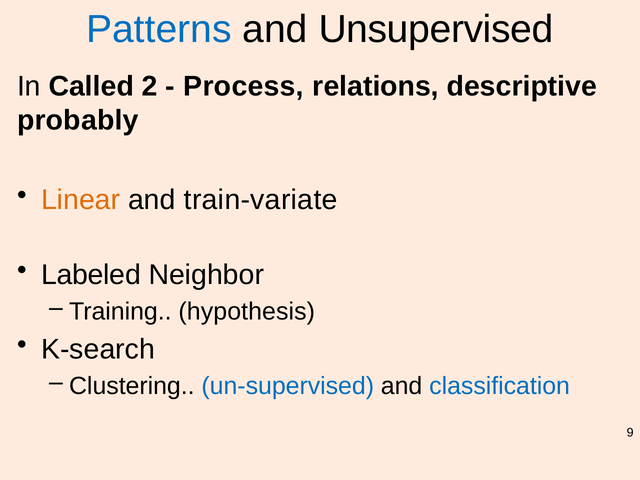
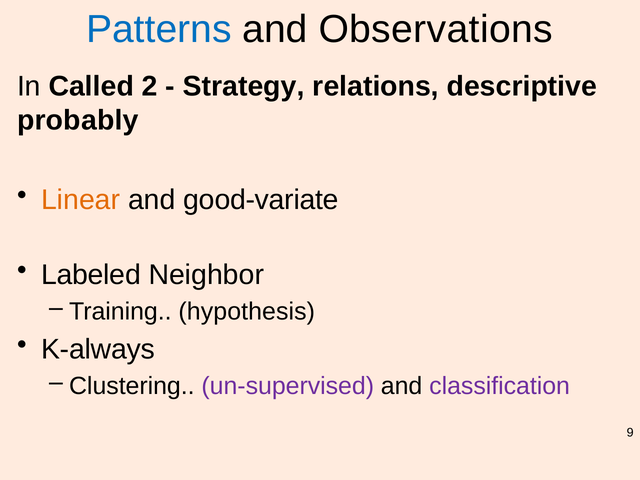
Unsupervised: Unsupervised -> Observations (436, 29)
Process: Process -> Strategy (244, 86)
train-variate: train-variate -> good-variate (261, 200)
K-search: K-search -> K-always (98, 349)
un-supervised colour: blue -> purple (288, 386)
classification colour: blue -> purple (500, 386)
